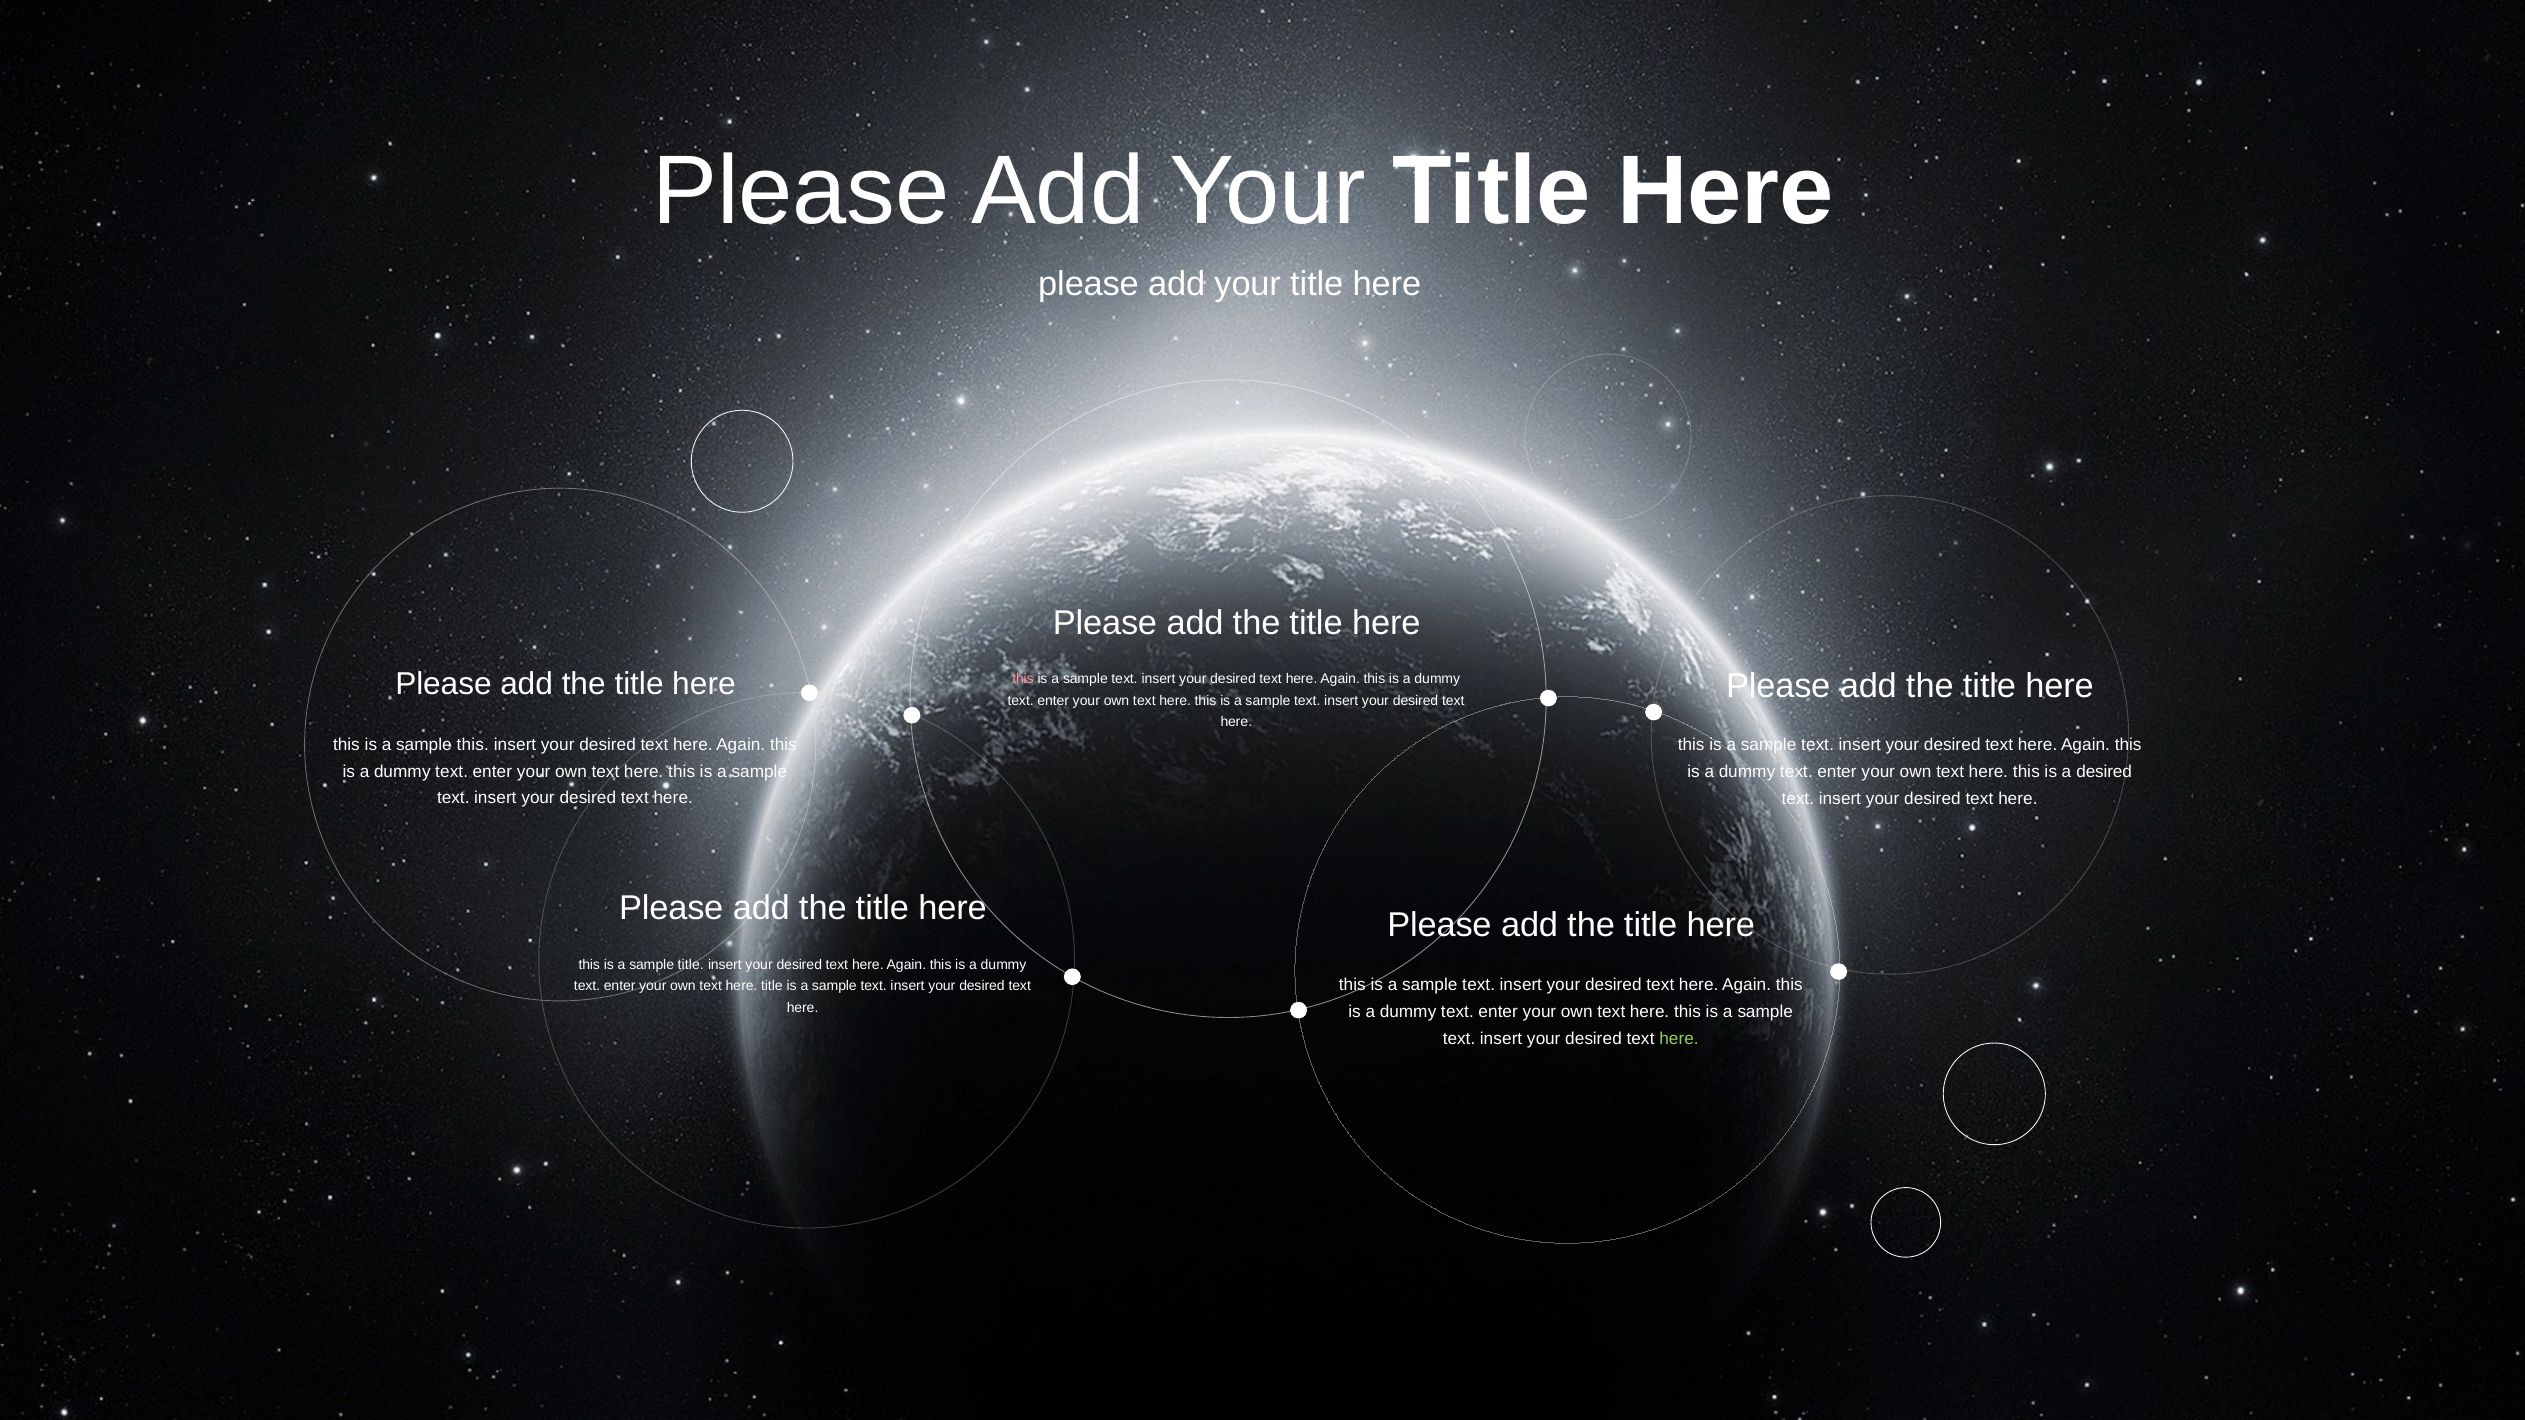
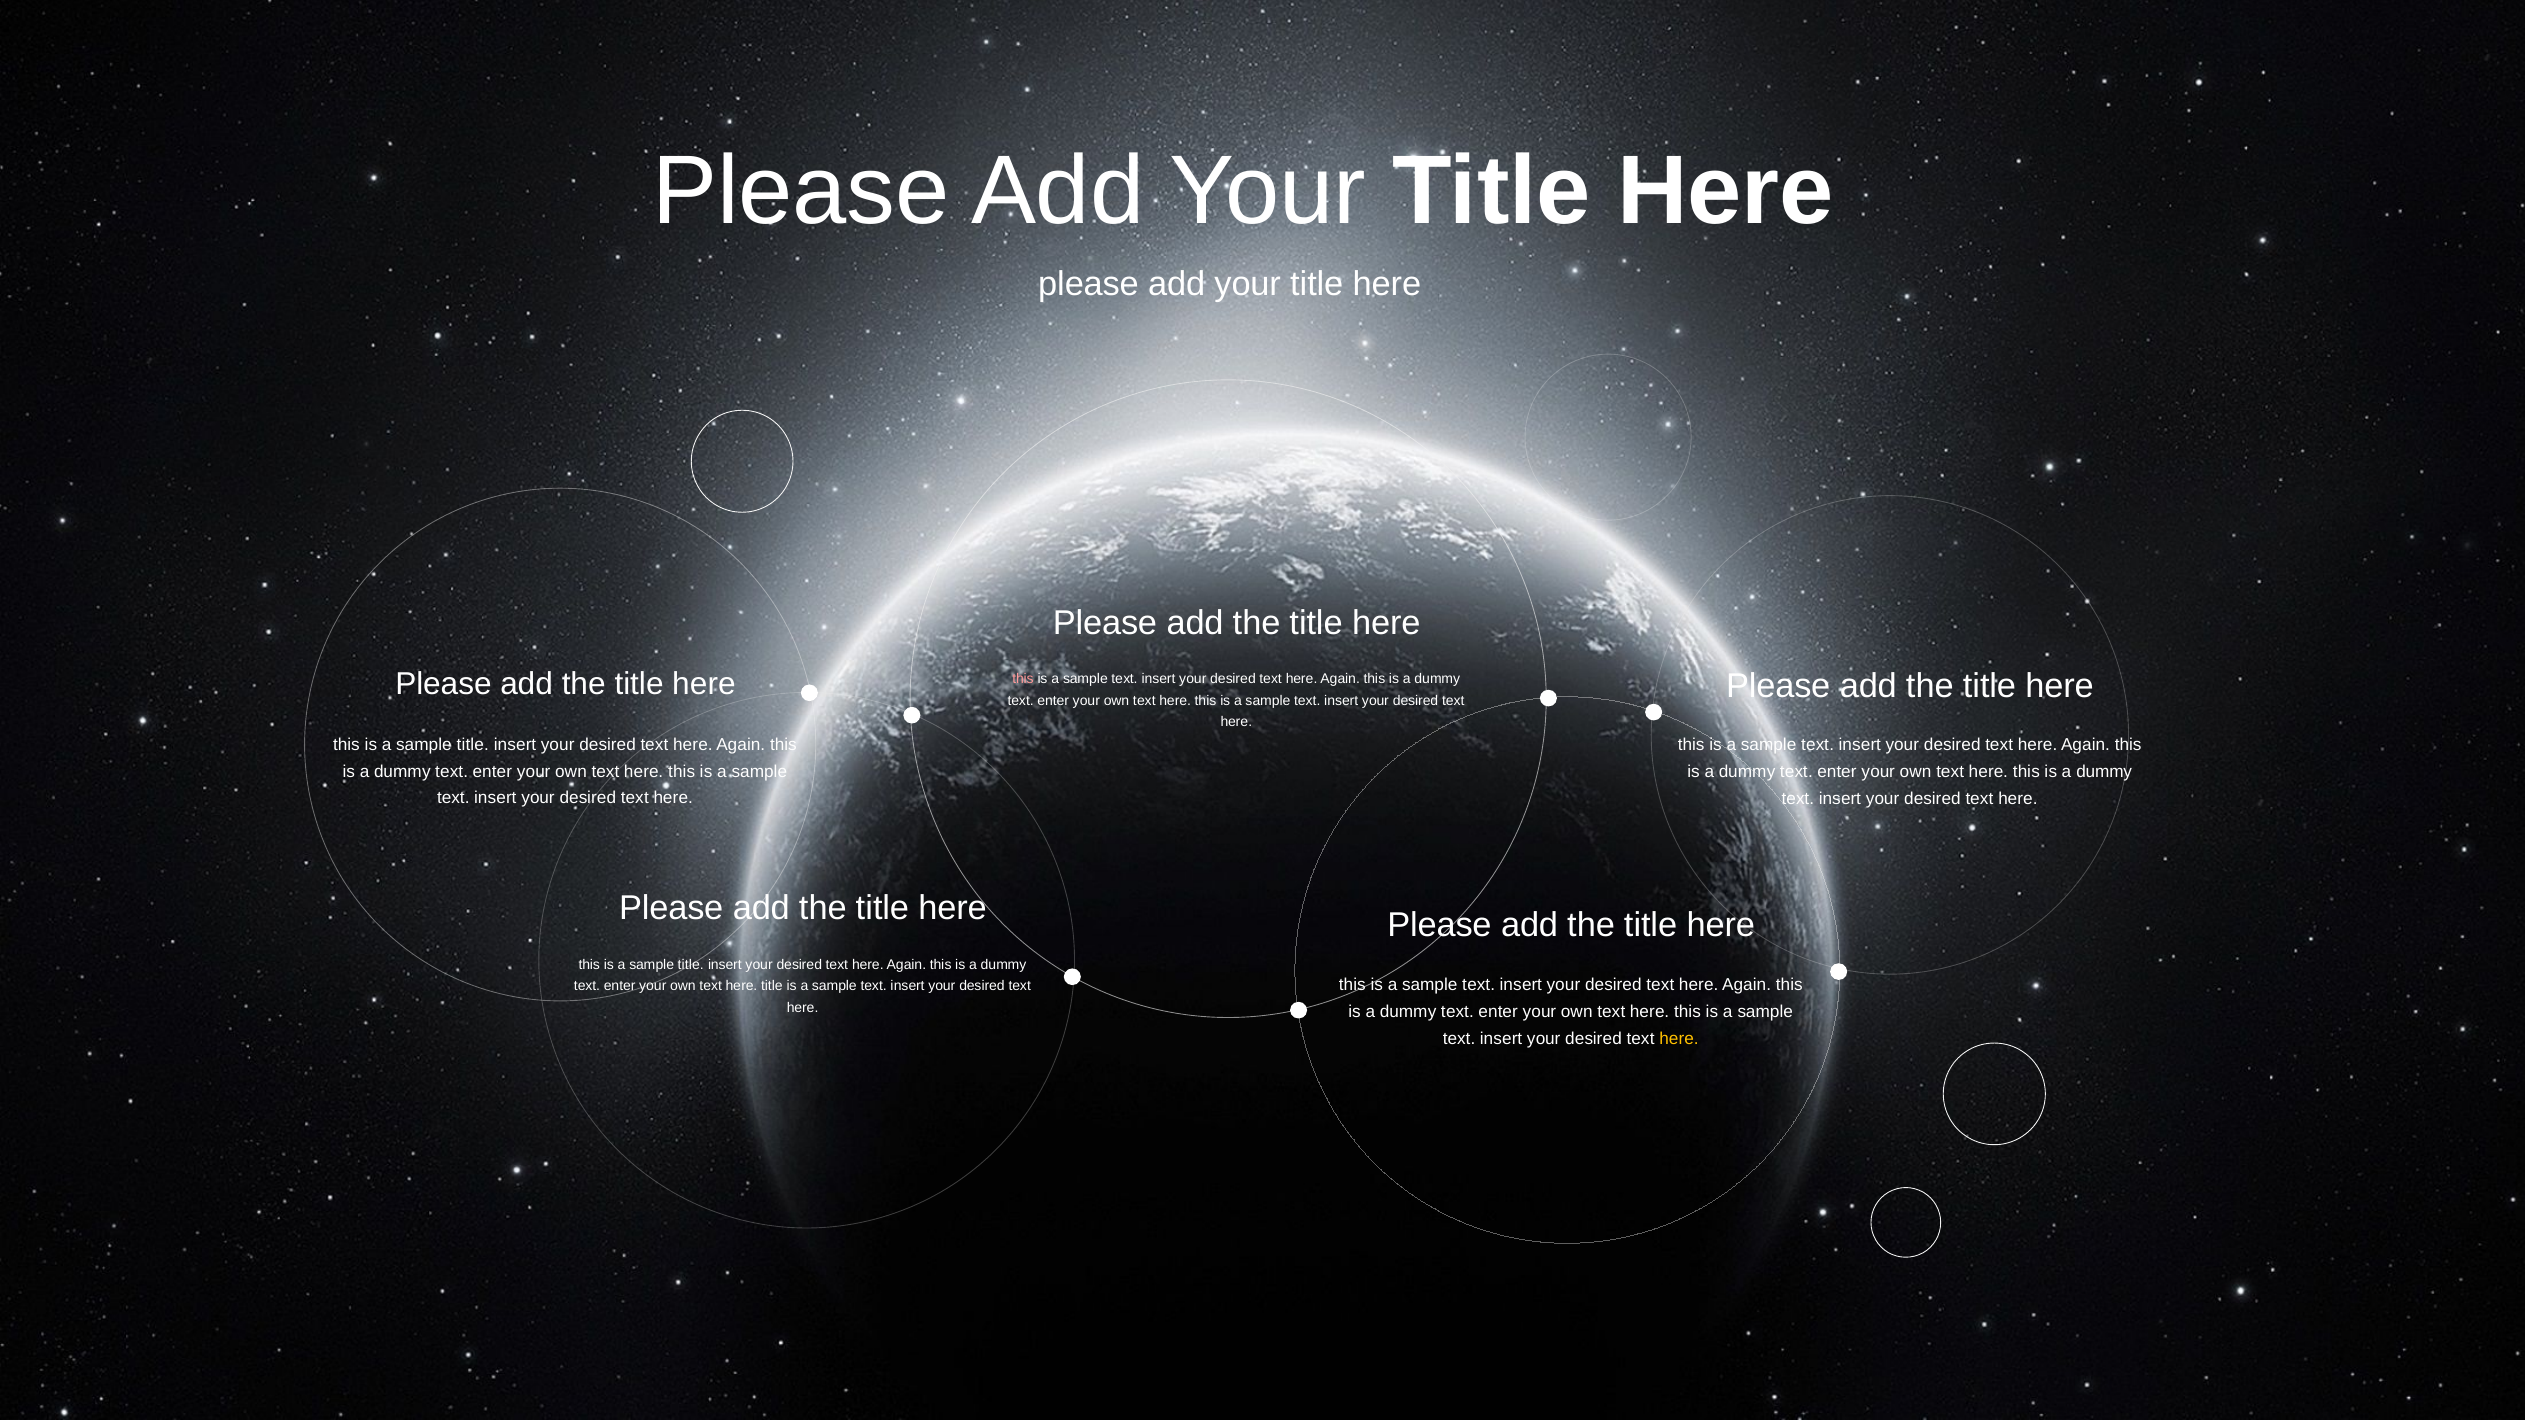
this: this -> title (473, 745)
desired: desired -> dummy (2104, 772)
here colour: light green -> yellow (1679, 1039)
